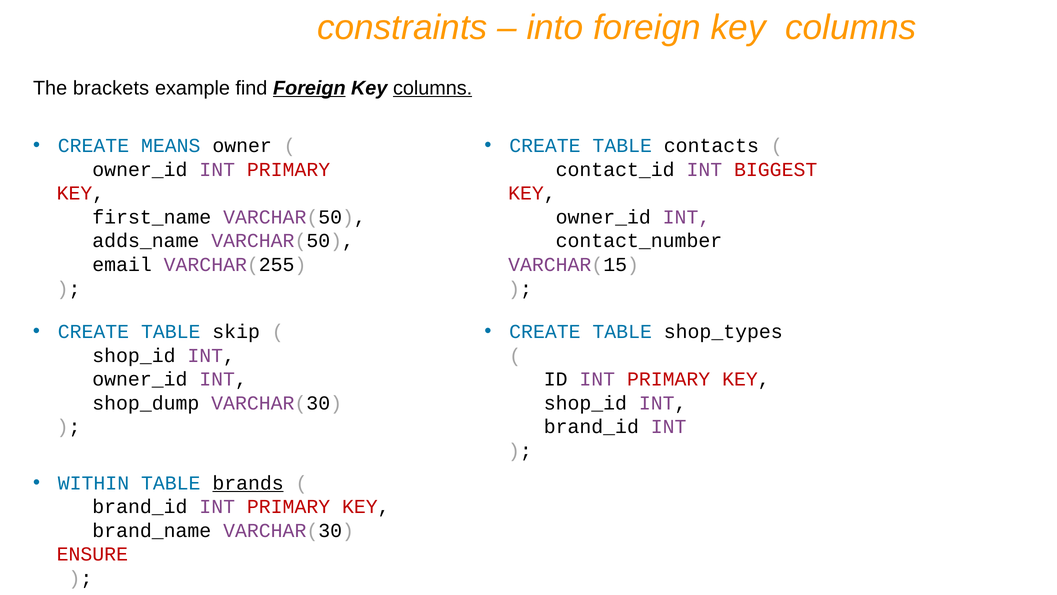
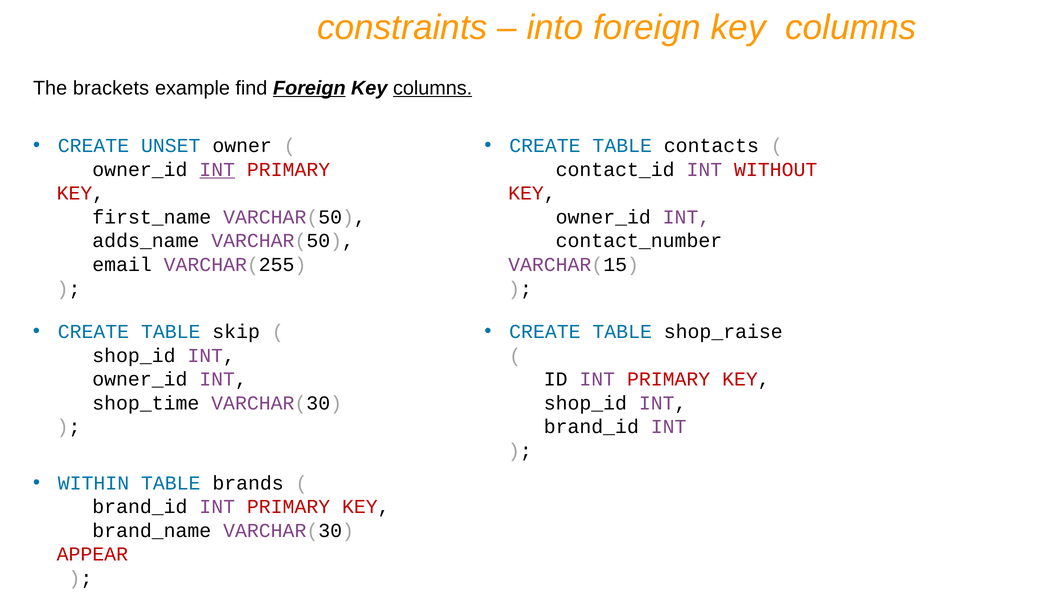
MEANS: MEANS -> UNSET (171, 146)
INT underline: none -> present (217, 169)
BIGGEST: BIGGEST -> WITHOUT (776, 169)
shop_types: shop_types -> shop_raise (723, 331)
shop_dump: shop_dump -> shop_time (146, 403)
brands underline: present -> none (248, 483)
ENSURE: ENSURE -> APPEAR (92, 554)
